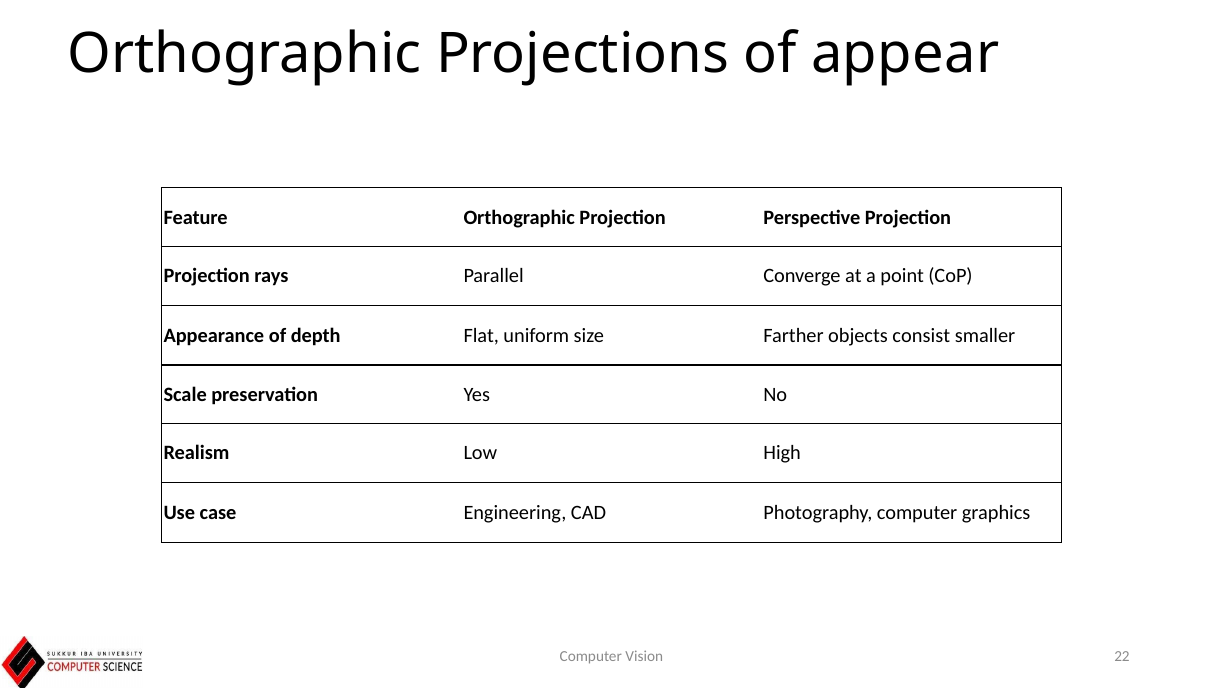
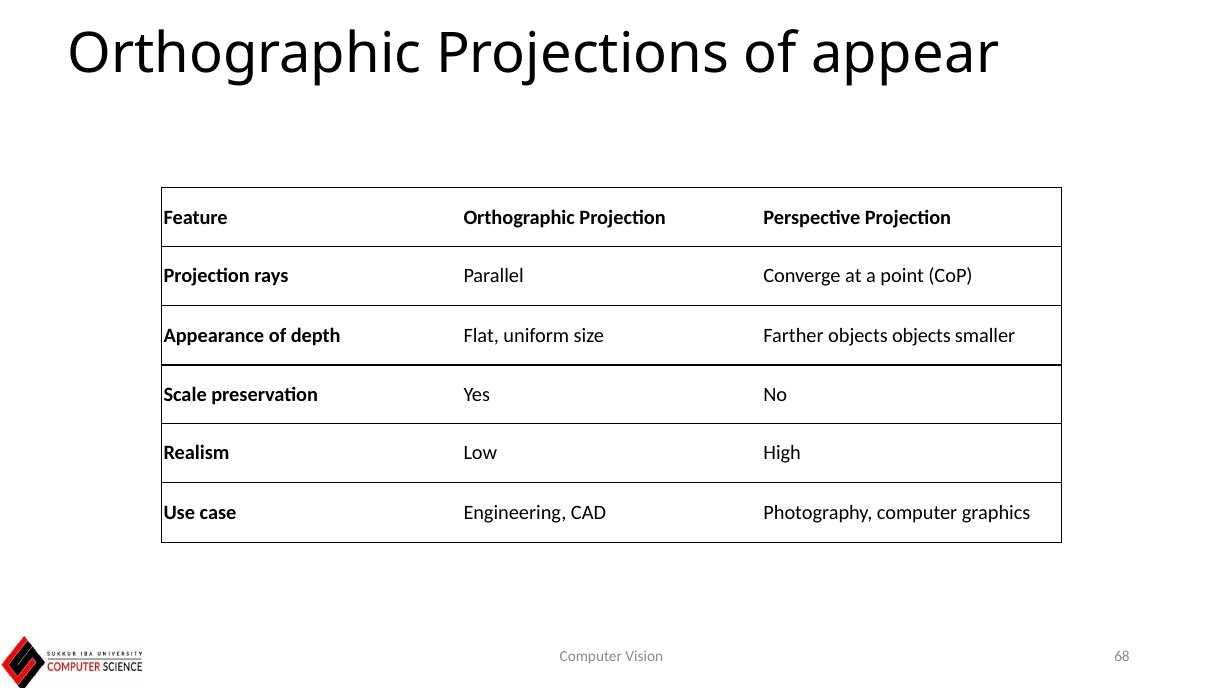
objects consist: consist -> objects (921, 335)
22: 22 -> 68 (1122, 657)
